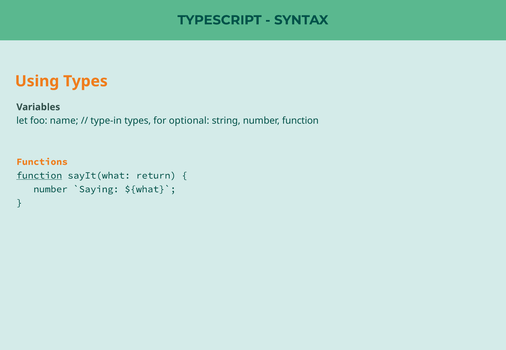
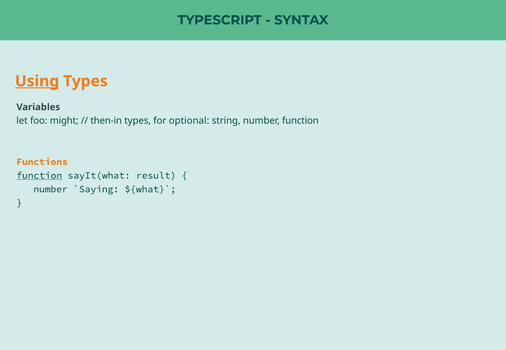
Using underline: none -> present (37, 81)
name: name -> might (64, 121)
type-in: type-in -> then-in (106, 121)
return: return -> result (156, 176)
